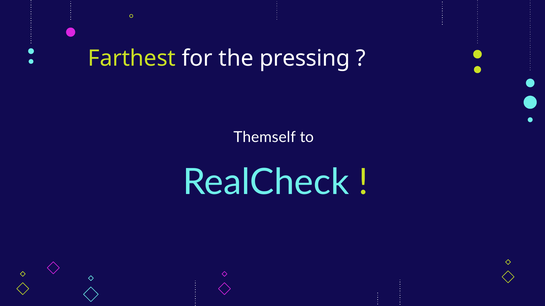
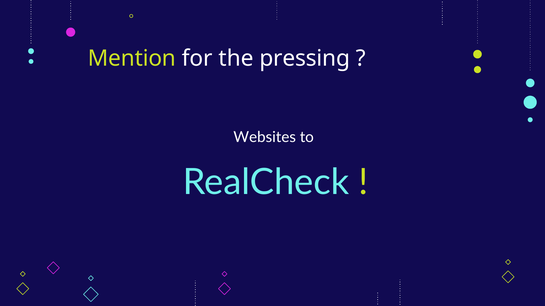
Farthest: Farthest -> Mention (132, 58)
Themself: Themself -> Websites (265, 138)
